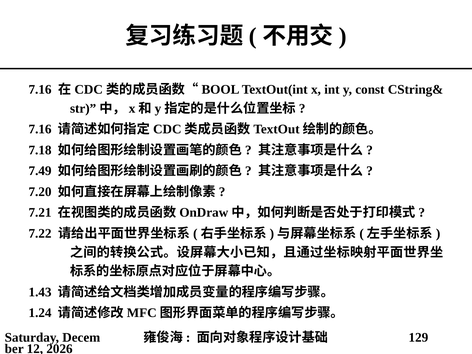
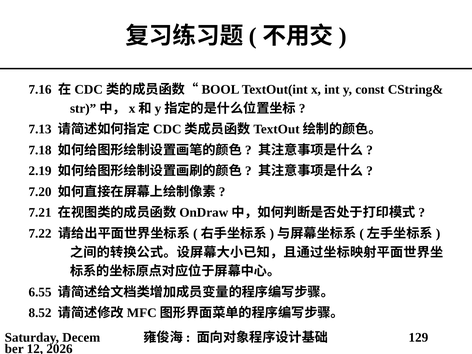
7.16: 7.16 -> 7.13 (40, 129)
7.49: 7.49 -> 2.19 (40, 171)
1.43: 1.43 -> 6.55 (40, 292)
1.24: 1.24 -> 8.52 (40, 313)
